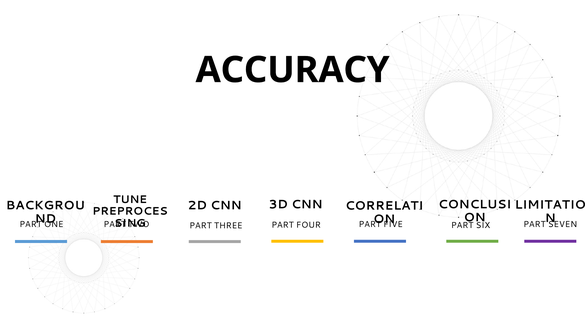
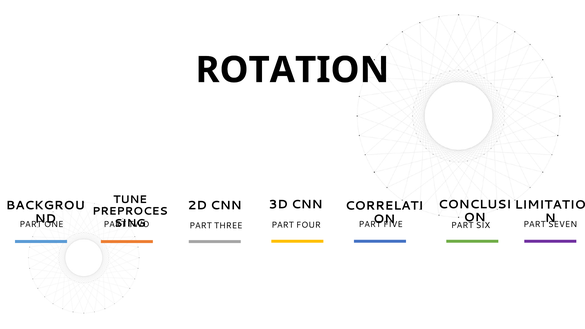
ACCURACY: ACCURACY -> ROTATION (292, 70)
